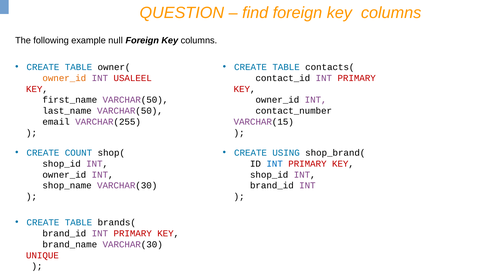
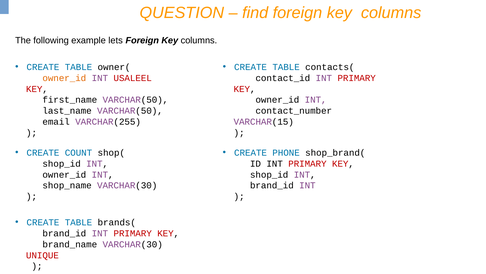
null: null -> lets (116, 40)
USING: USING -> PHONE (286, 152)
INT colour: blue -> black (275, 163)
